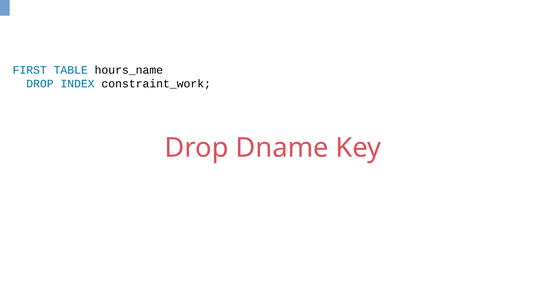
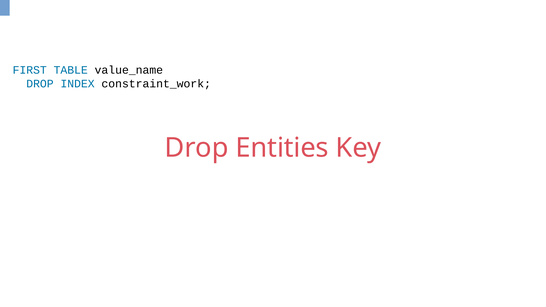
hours_name: hours_name -> value_name (129, 70)
Dname: Dname -> Entities (282, 148)
